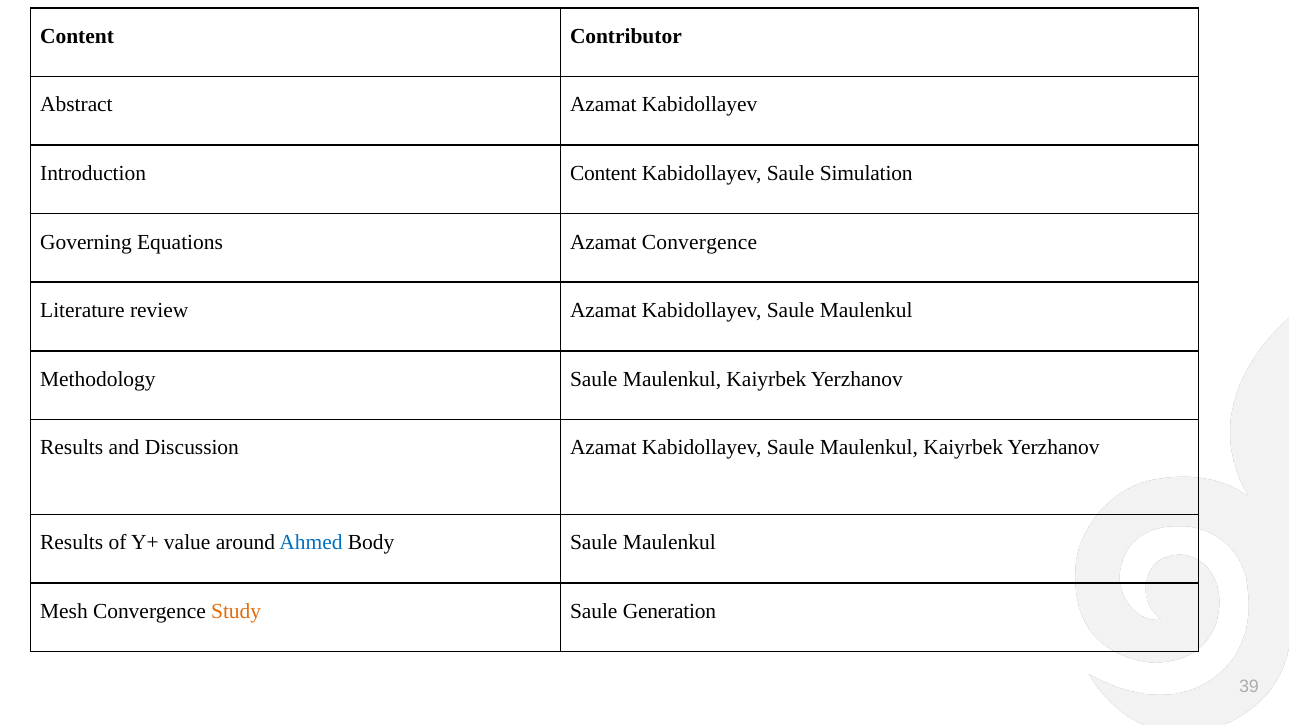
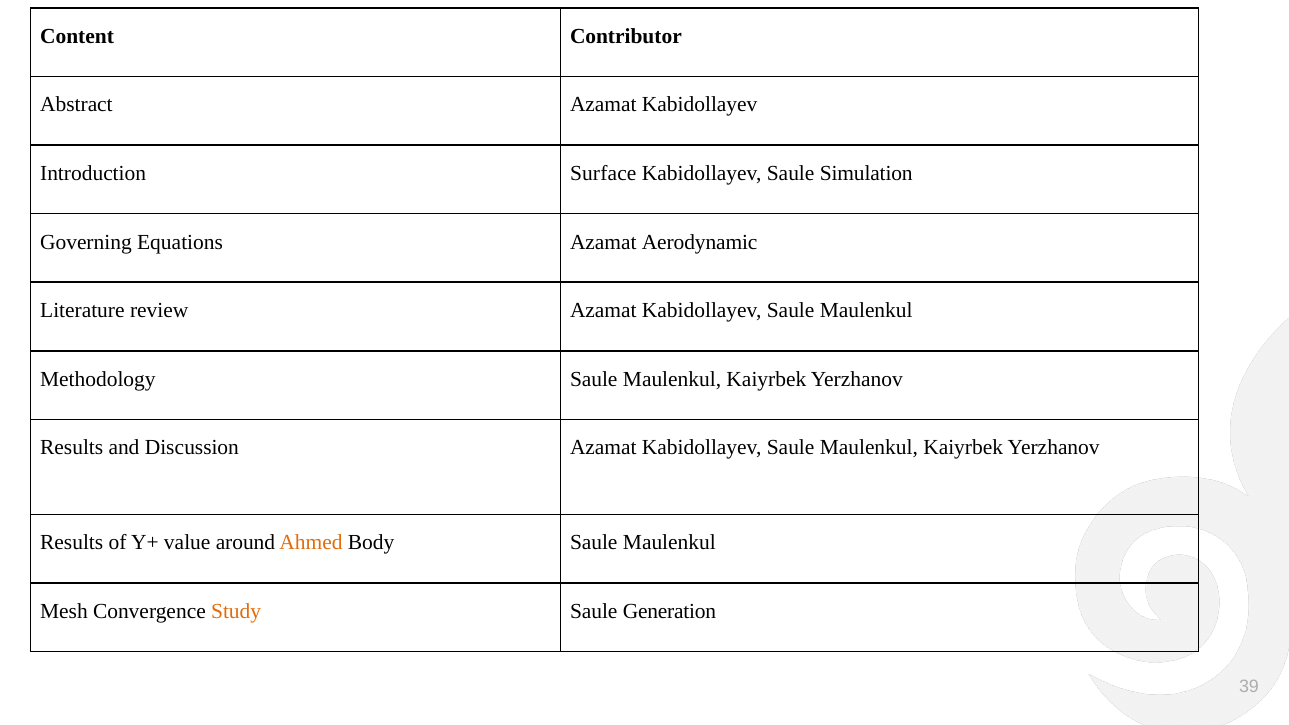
Introduction Content: Content -> Surface (603, 173)
Azamat Convergence: Convergence -> Aerodynamic (700, 242)
Ahmed colour: blue -> orange (311, 543)
